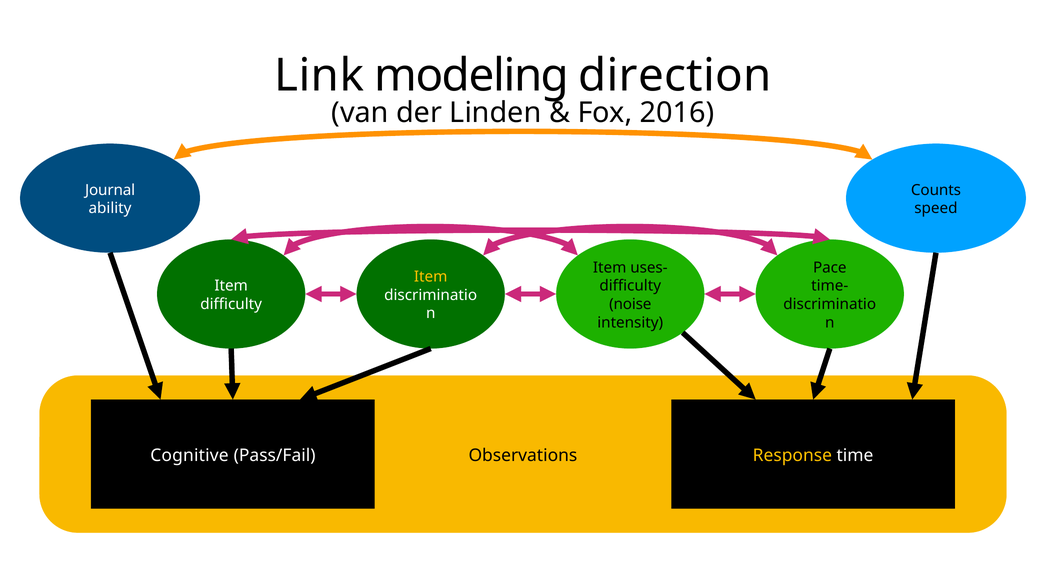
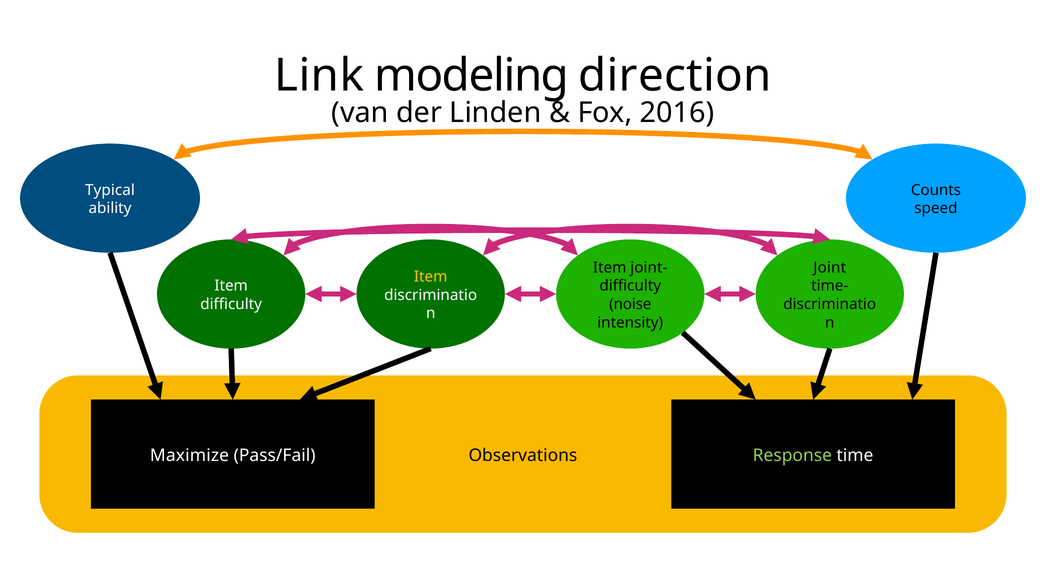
Journal: Journal -> Typical (110, 190)
uses-: uses- -> joint- (649, 268)
Pace: Pace -> Joint (830, 268)
Cognitive: Cognitive -> Maximize (189, 456)
Response colour: yellow -> light green (792, 456)
